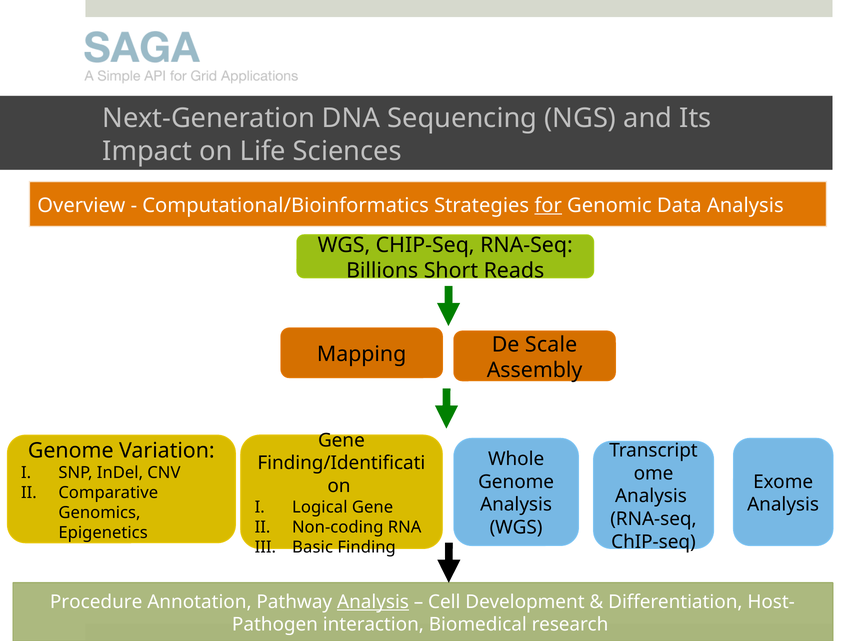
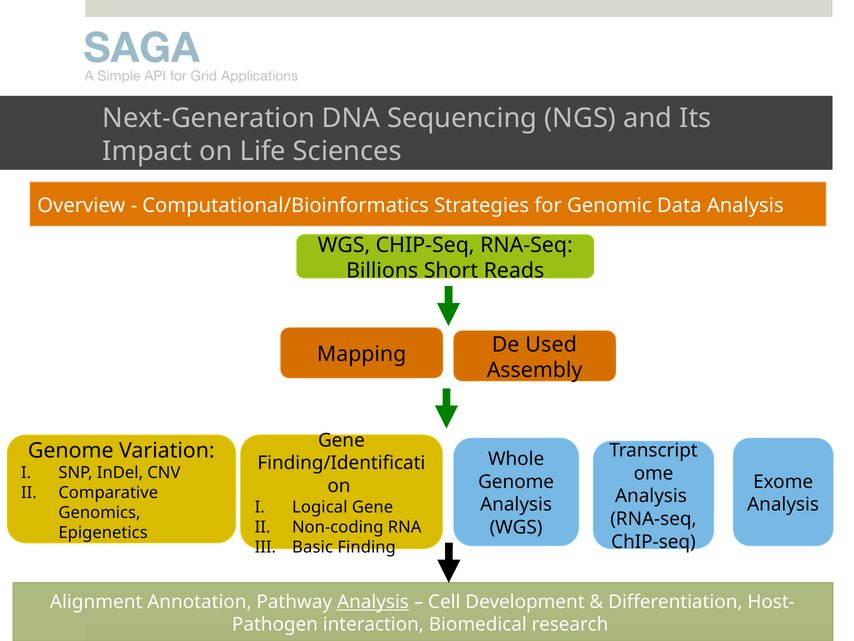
for underline: present -> none (548, 205)
Scale: Scale -> Used (551, 344)
Procedure: Procedure -> Alignment (96, 601)
